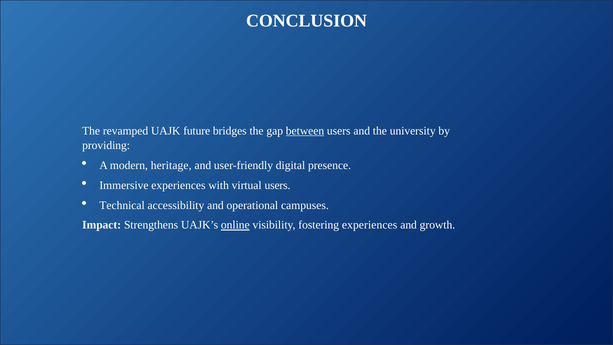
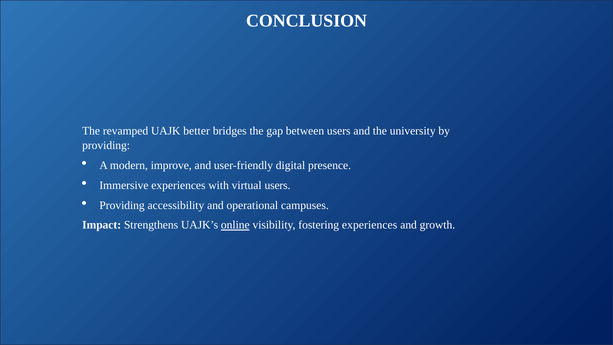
future: future -> better (197, 131)
between underline: present -> none (305, 131)
heritage: heritage -> improve (171, 165)
Technical: Technical -> Providing (122, 205)
